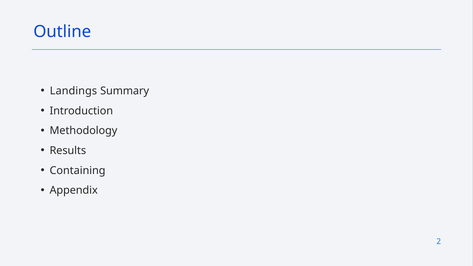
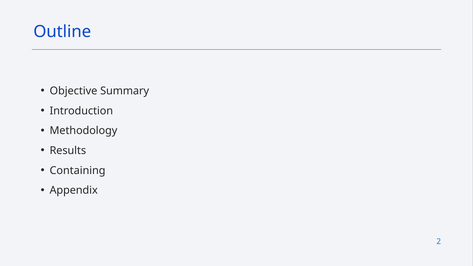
Landings: Landings -> Objective (73, 91)
